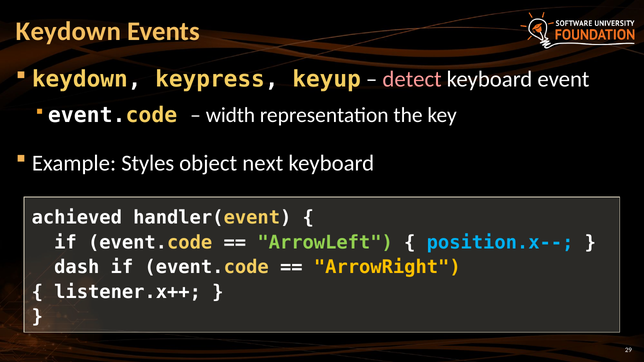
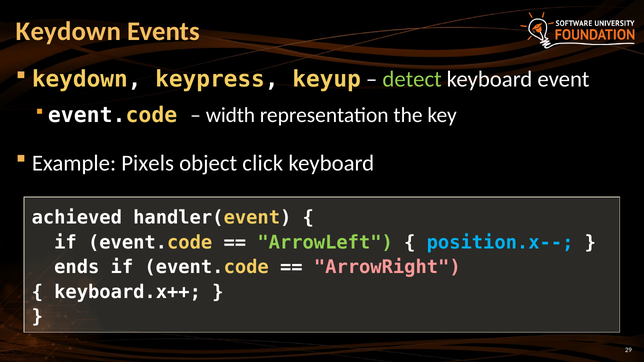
detect colour: pink -> light green (412, 79)
Styles: Styles -> Pixels (148, 163)
next: next -> click (263, 163)
dash: dash -> ends (77, 267)
ArrowRight colour: yellow -> pink (387, 267)
listener.x++: listener.x++ -> keyboard.x++ (128, 292)
